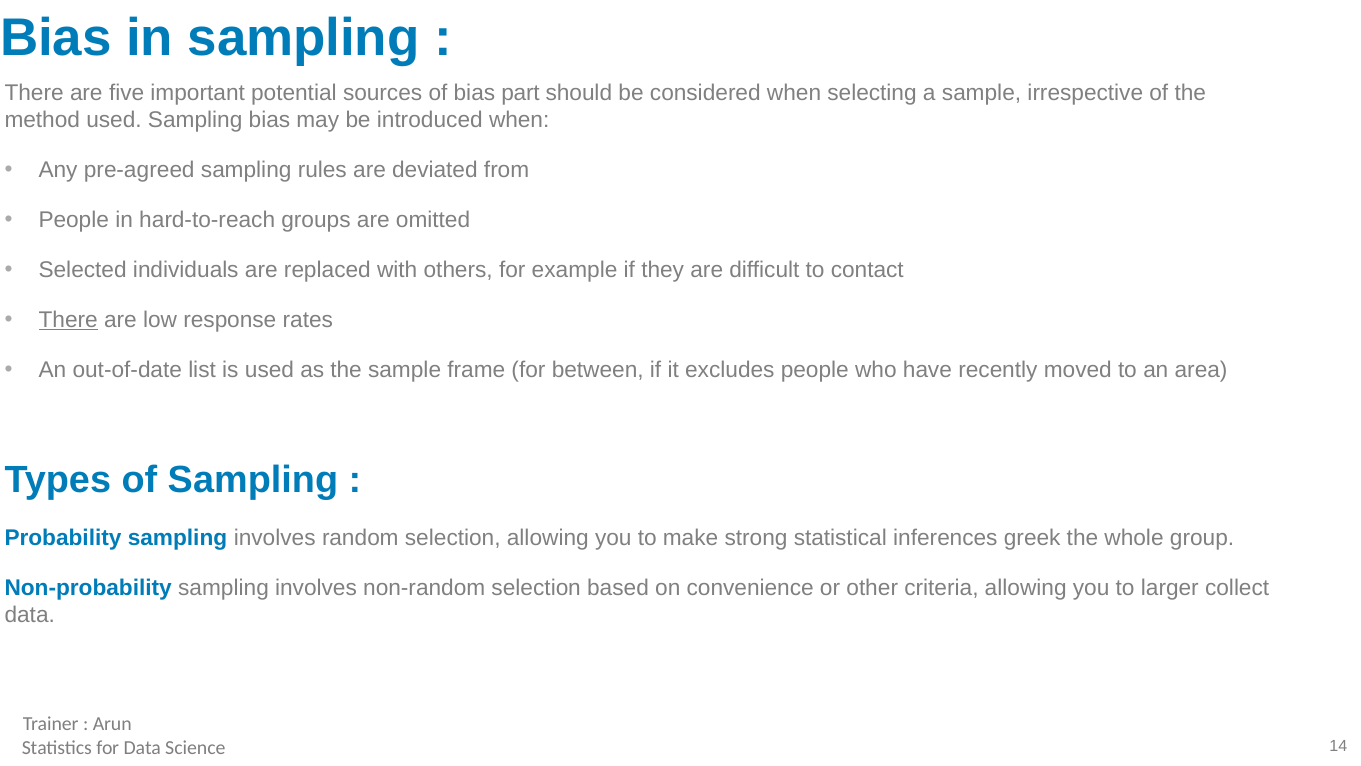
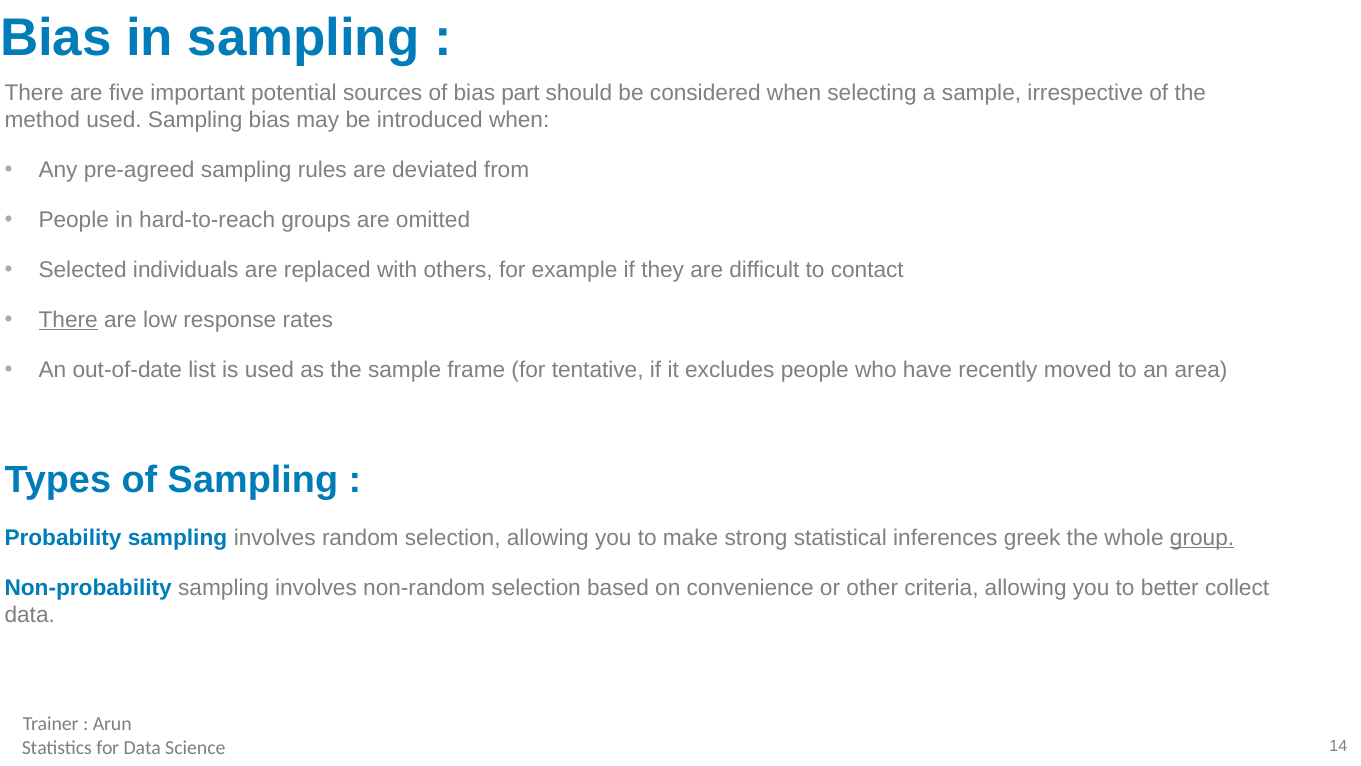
between: between -> tentative (598, 370)
group underline: none -> present (1202, 538)
larger: larger -> better (1170, 588)
